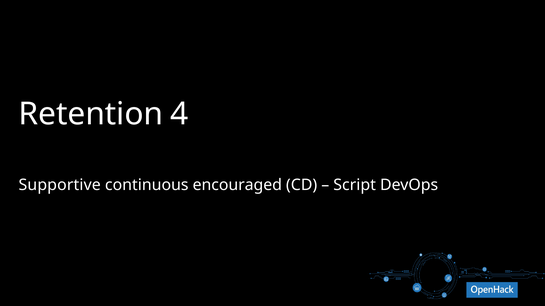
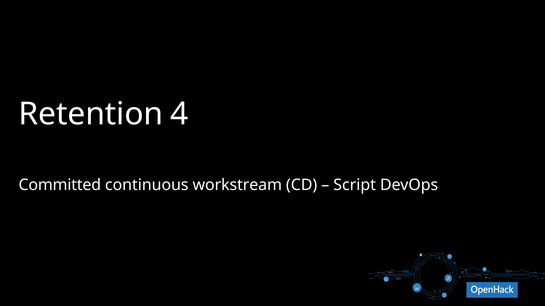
Supportive: Supportive -> Committed (60, 185)
encouraged: encouraged -> workstream (237, 185)
